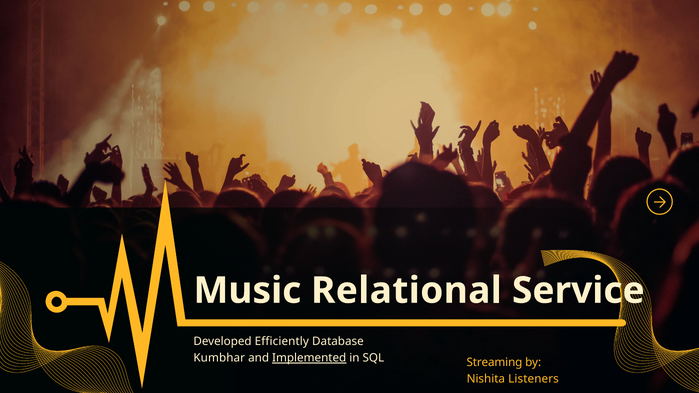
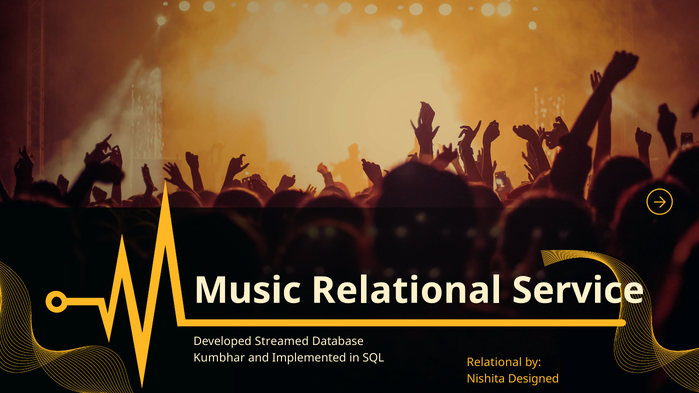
Efficiently: Efficiently -> Streamed (282, 342)
Implemented underline: present -> none (309, 358)
SQL Streaming: Streaming -> Relational (494, 363)
Listeners: Listeners -> Designed (534, 379)
